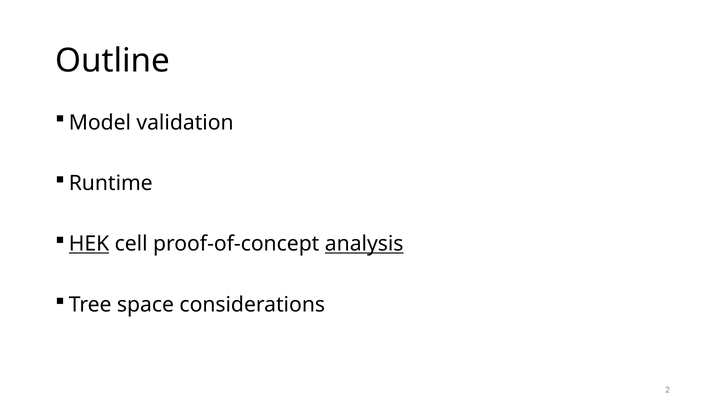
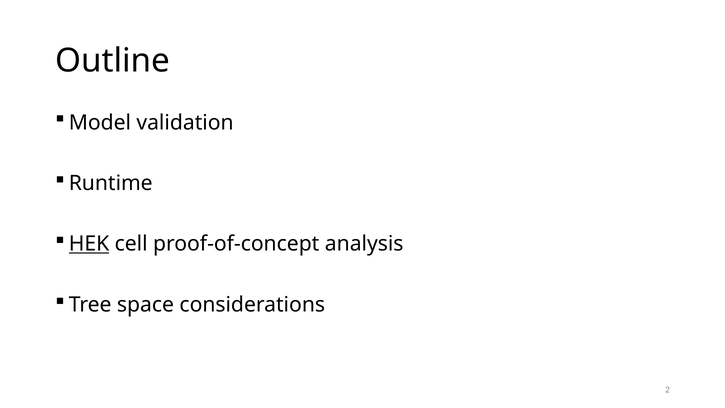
analysis underline: present -> none (364, 244)
